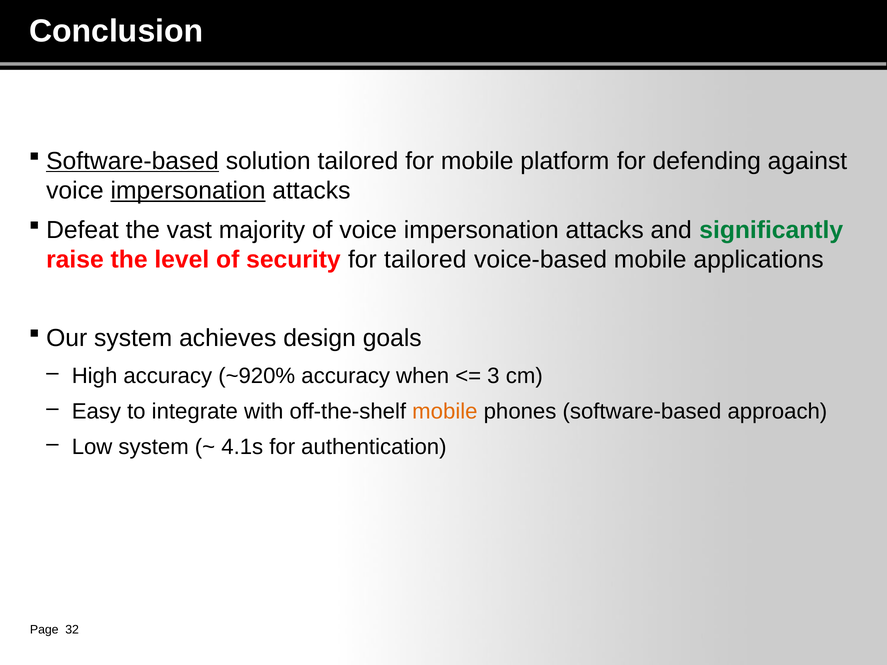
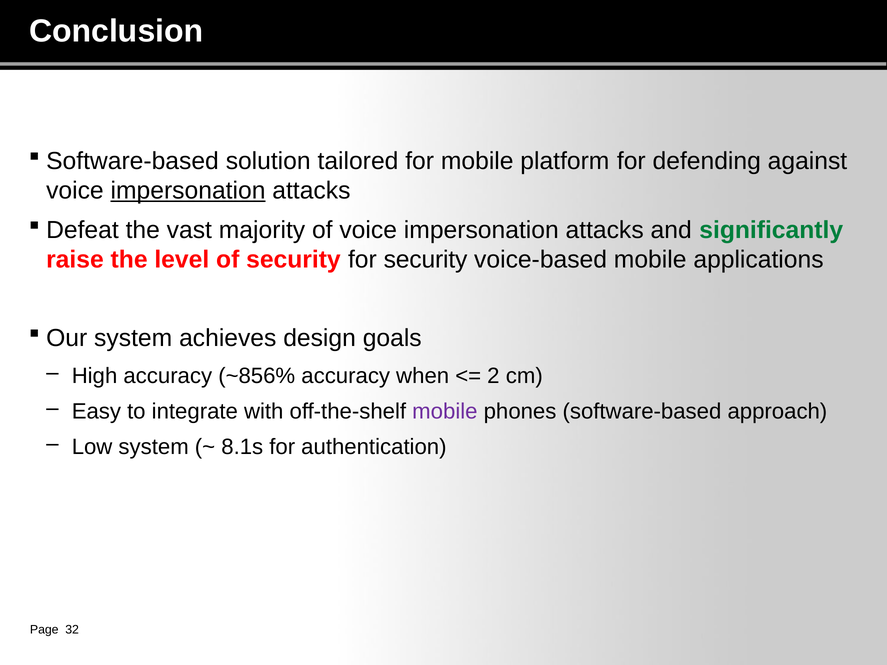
Software-based underline: present -> none (133, 161)
for tailored: tailored -> security (426, 260)
~920%: ~920% -> ~856% (257, 376)
3: 3 -> 2 (493, 376)
mobile colour: orange -> purple (445, 412)
4.1s: 4.1s -> 8.1s (242, 447)
